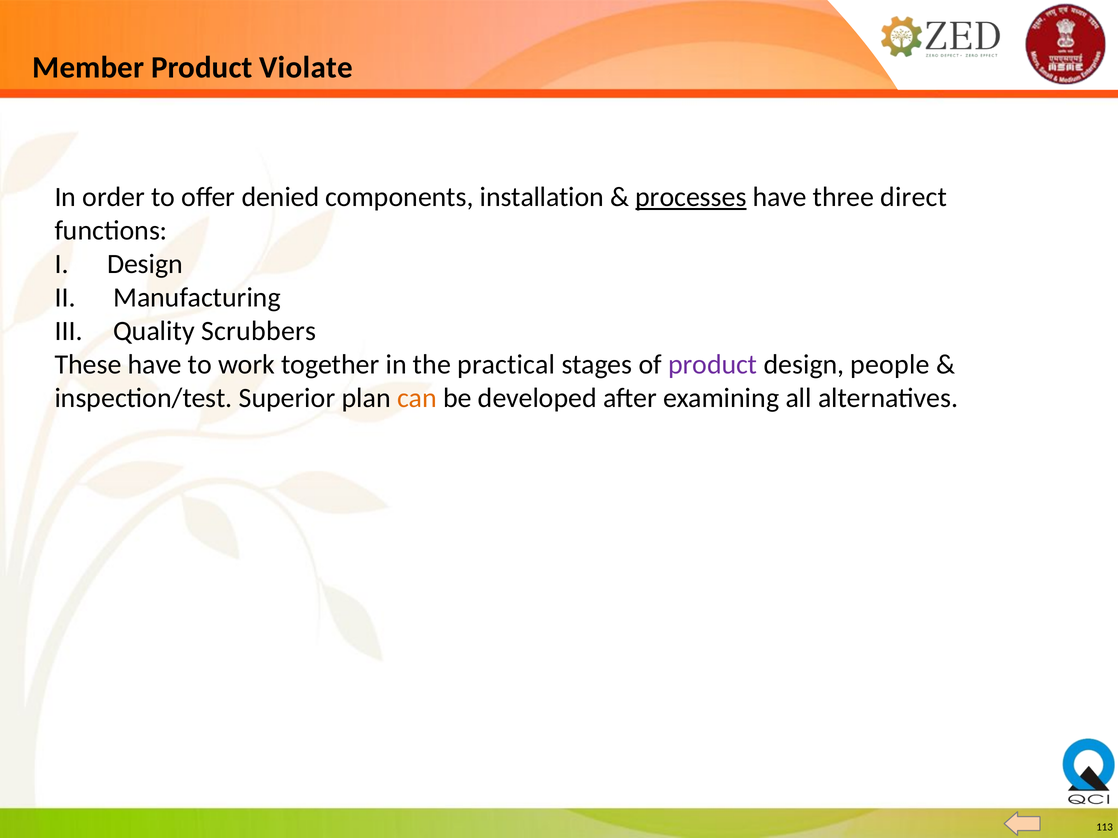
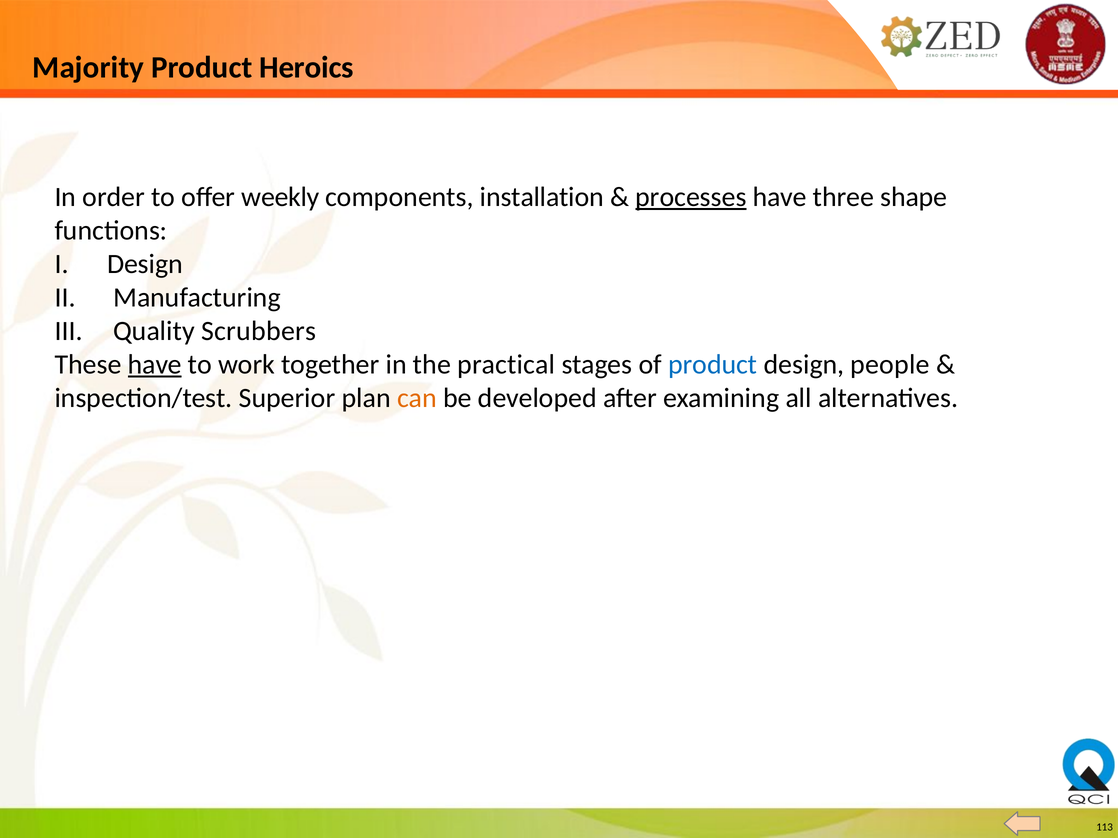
Member: Member -> Majority (88, 68)
Violate: Violate -> Heroics (306, 68)
denied: denied -> weekly (281, 197)
direct: direct -> shape (914, 197)
have underline: none -> present (155, 365)
product colour: purple -> blue (713, 365)
